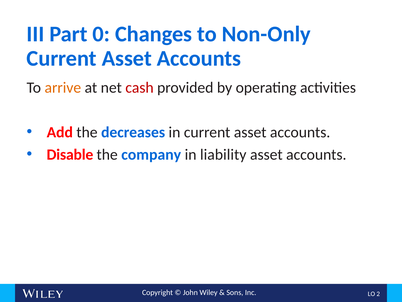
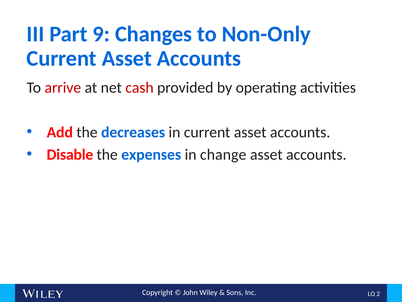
0: 0 -> 9 (101, 34)
arrive colour: orange -> red (63, 88)
company: company -> expenses (151, 154)
liability: liability -> change (223, 154)
